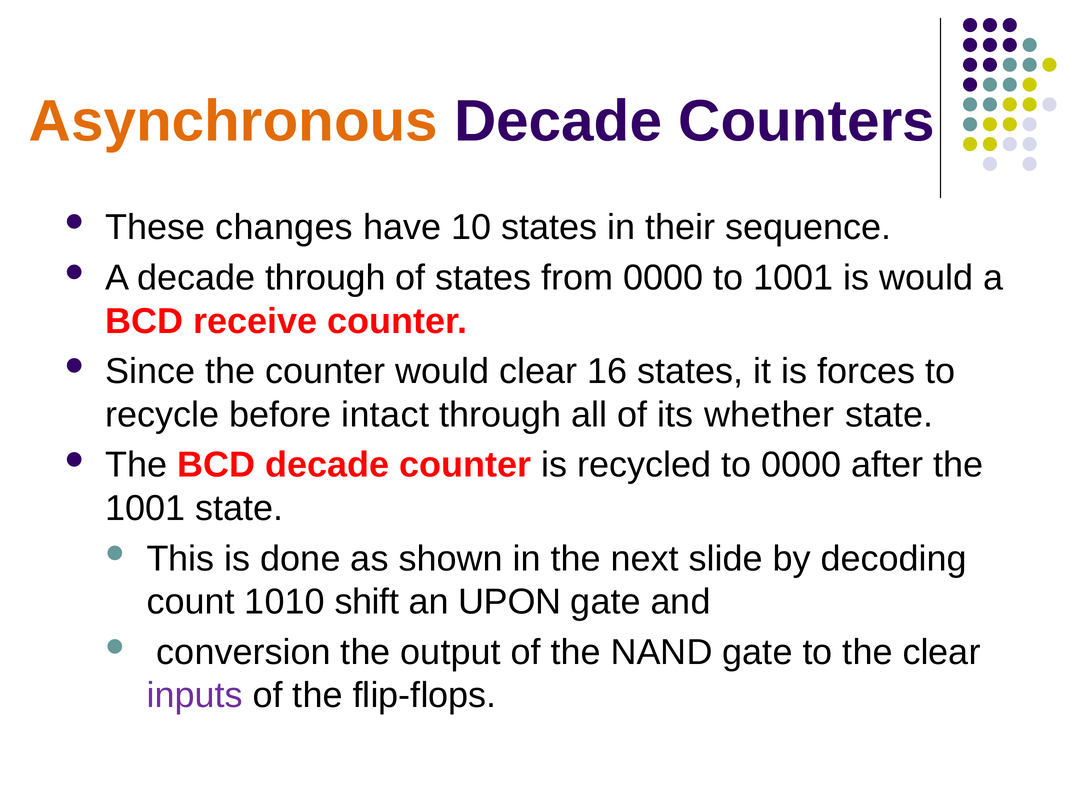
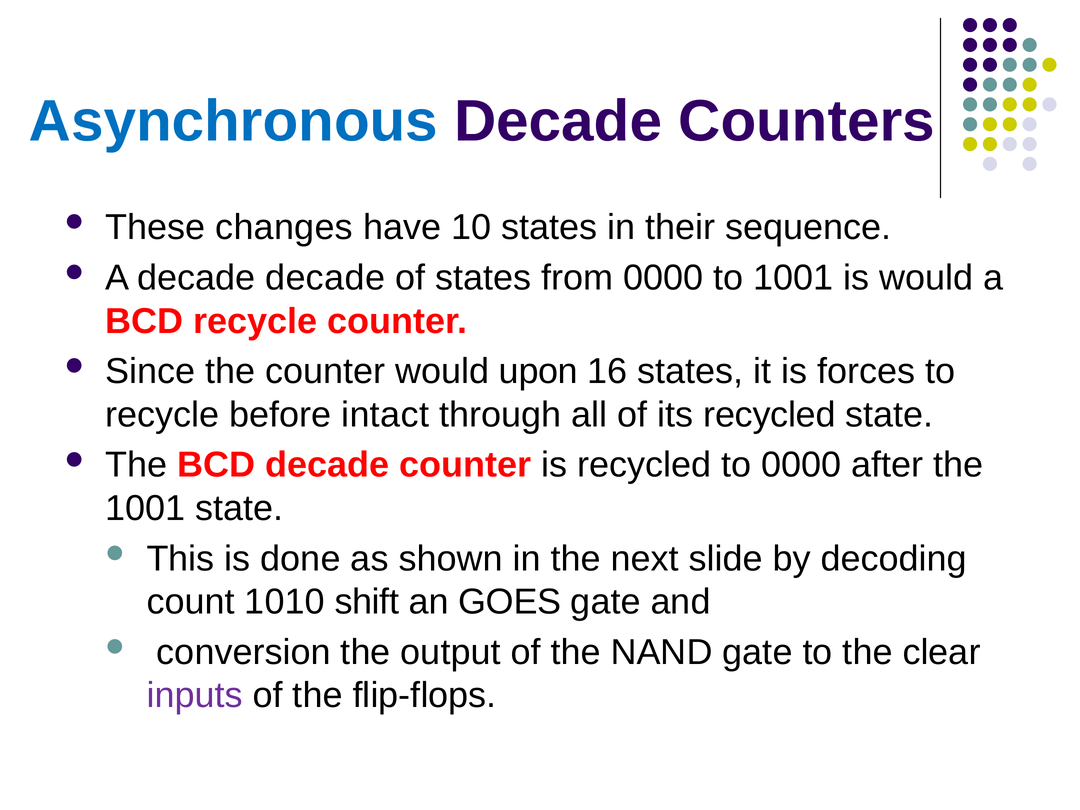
Asynchronous colour: orange -> blue (233, 121)
decade through: through -> decade (325, 278)
BCD receive: receive -> recycle (255, 321)
would clear: clear -> upon (538, 372)
its whether: whether -> recycled (770, 415)
UPON: UPON -> GOES (510, 602)
